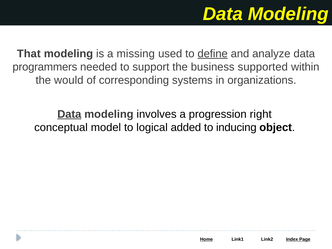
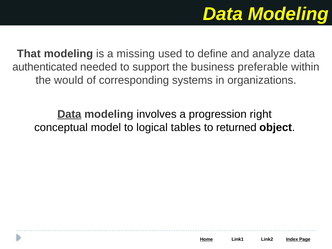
define underline: present -> none (213, 54)
programmers: programmers -> authenticated (45, 67)
supported: supported -> preferable (263, 67)
added: added -> tables (186, 127)
inducing: inducing -> returned (236, 127)
